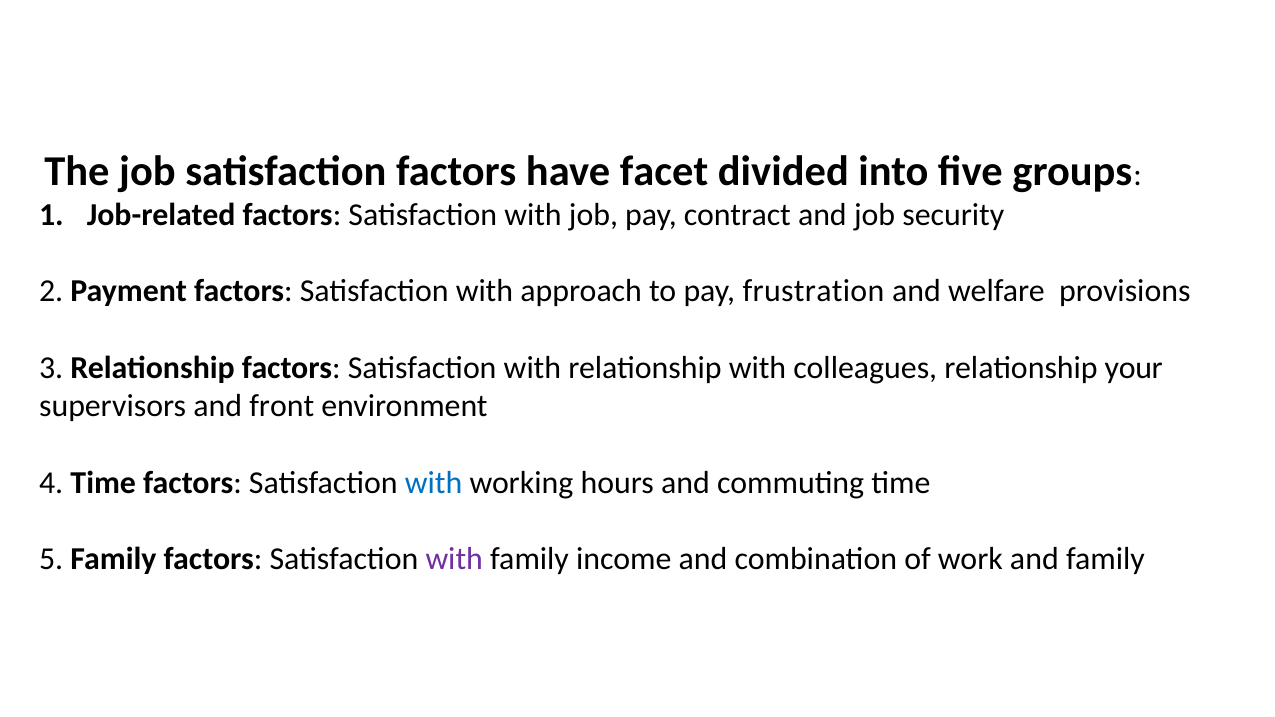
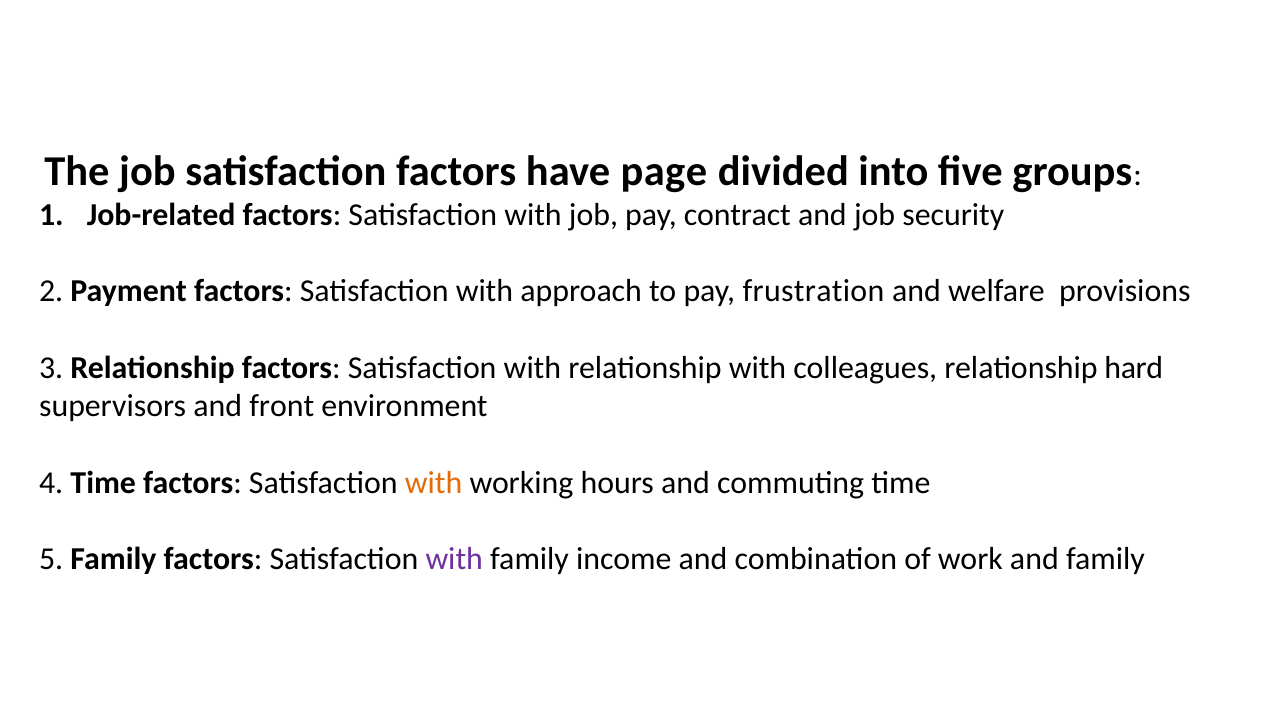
facet: facet -> page (664, 171)
your: your -> hard (1134, 368)
with colour: blue -> orange (434, 483)
